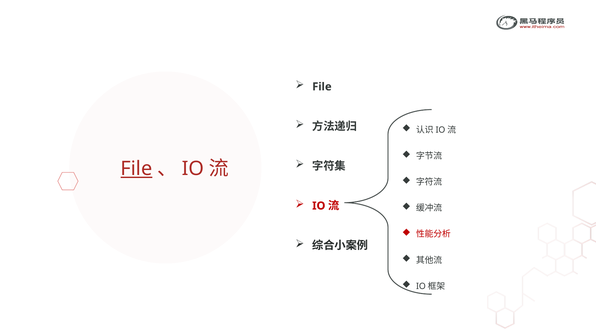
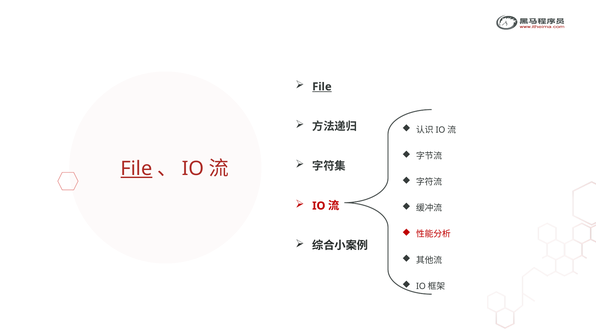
File underline: none -> present (322, 87)
